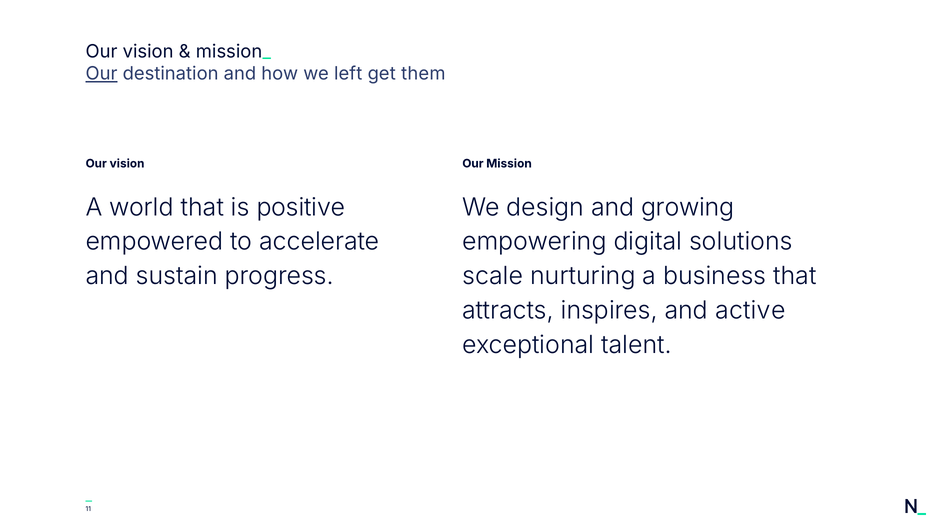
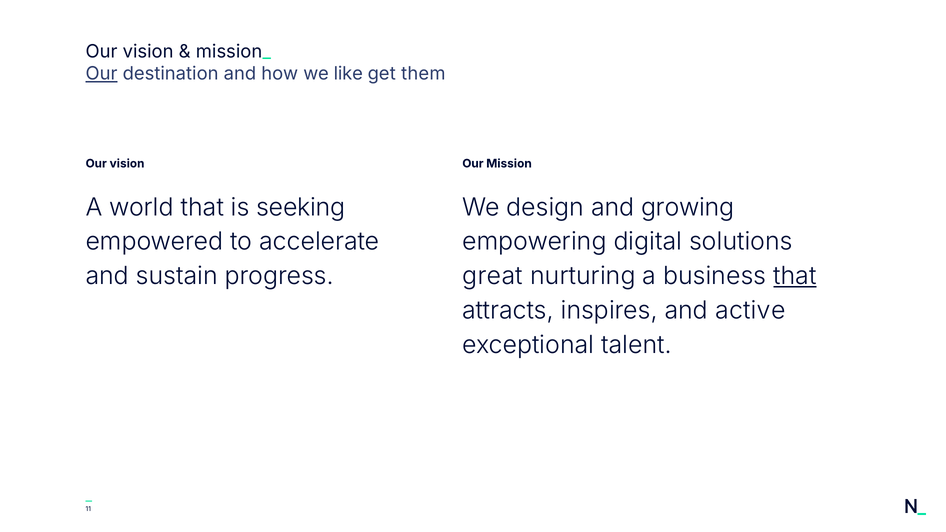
left: left -> like (348, 74)
positive: positive -> seeking (301, 207)
scale: scale -> great (493, 276)
that underline: none -> present (795, 276)
